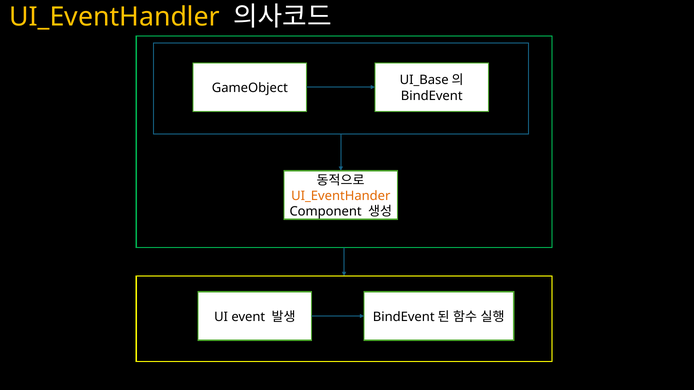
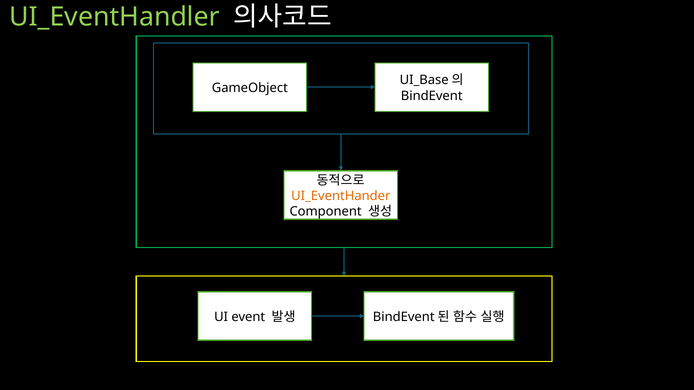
UI_EventHandler colour: yellow -> light green (115, 17)
